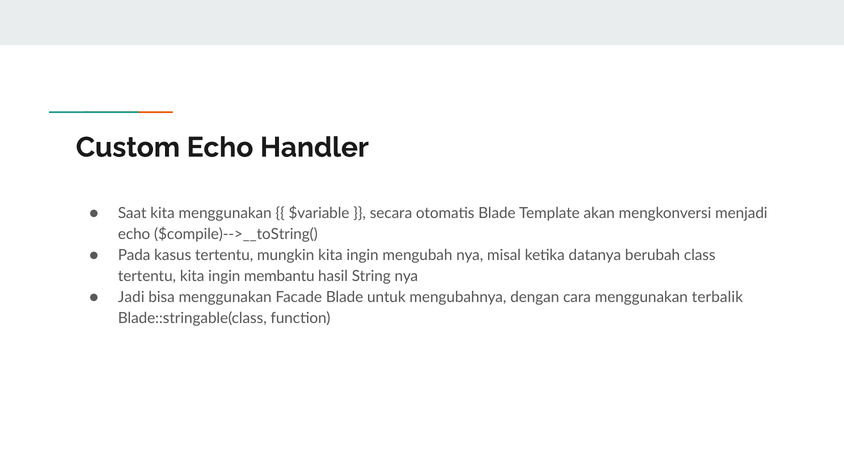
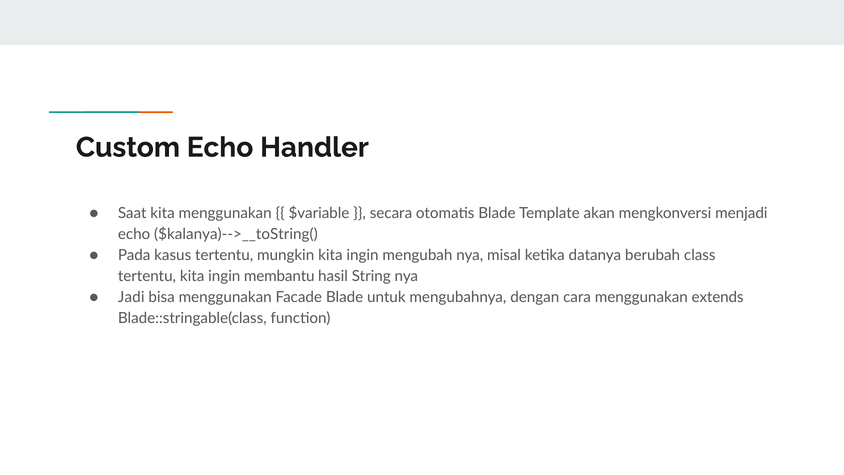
$compile)-->__toString(: $compile)-->__toString( -> $kalanya)-->__toString( (236, 234)
terbalik: terbalik -> extends (718, 297)
